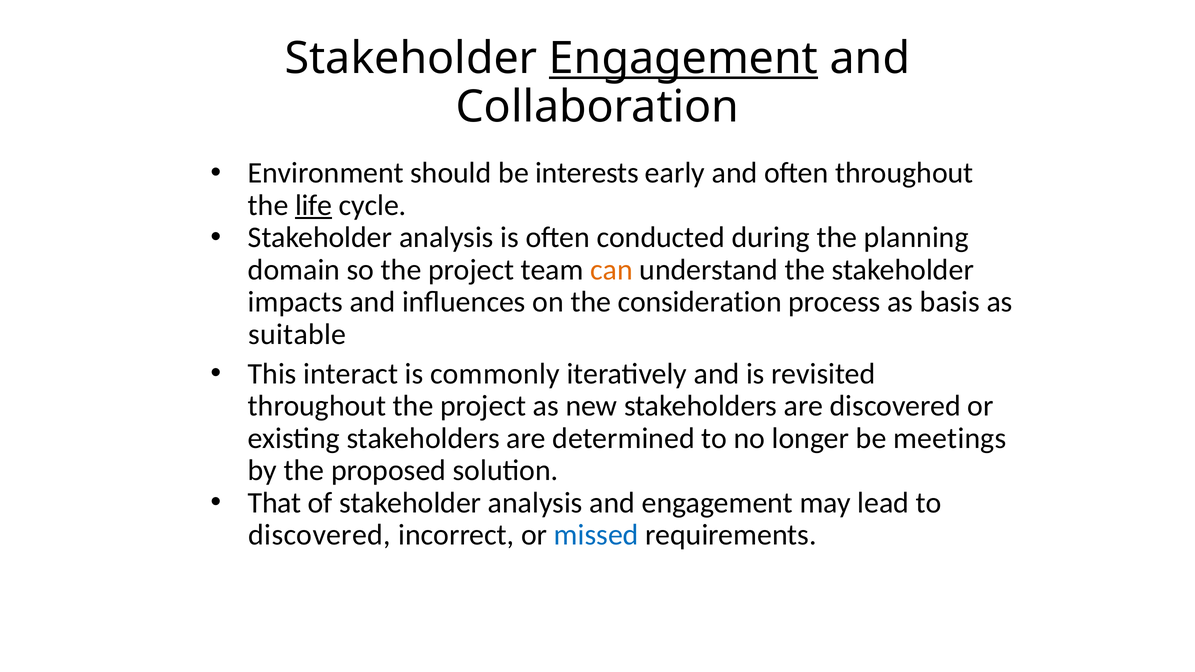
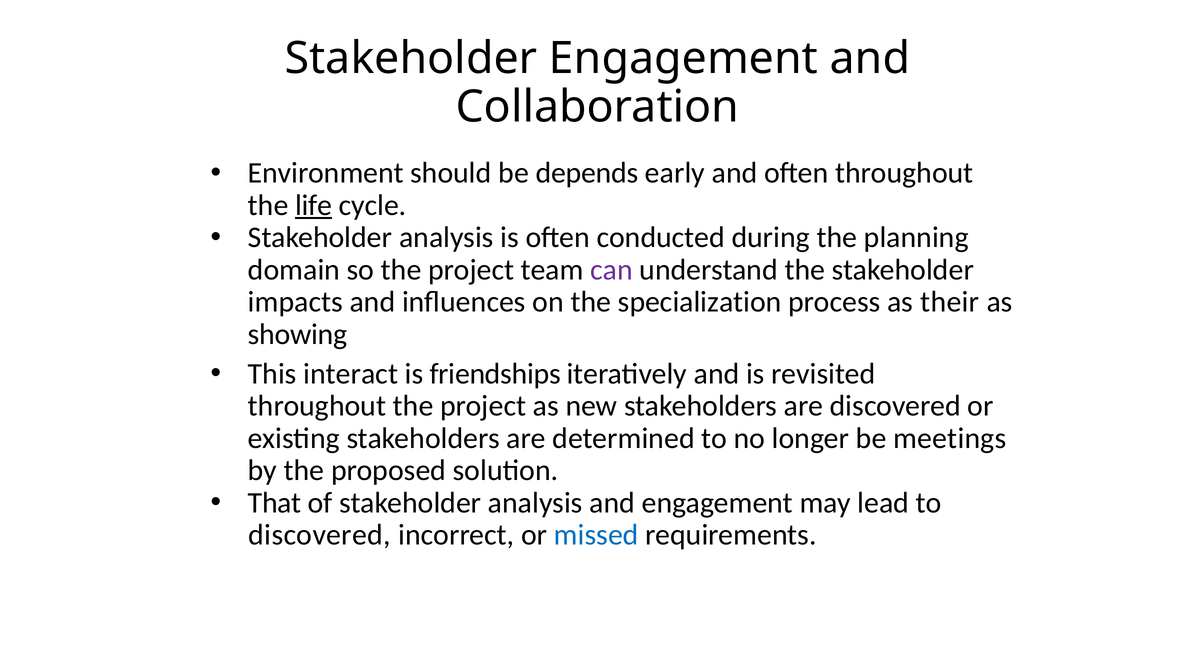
Engagement underline: present -> none (684, 58)
interests: interests -> depends (587, 173)
can colour: orange -> purple (612, 270)
consideration: consideration -> specialization (700, 302)
basis: basis -> their (950, 302)
suitable: suitable -> showing (298, 334)
commonly: commonly -> friendships (495, 374)
